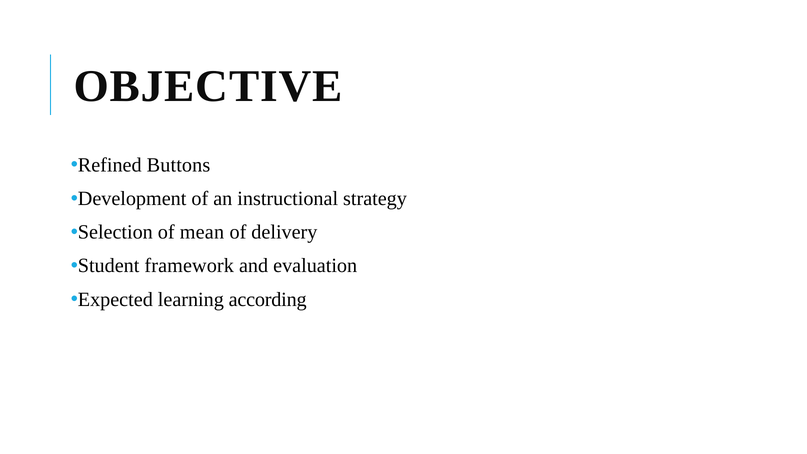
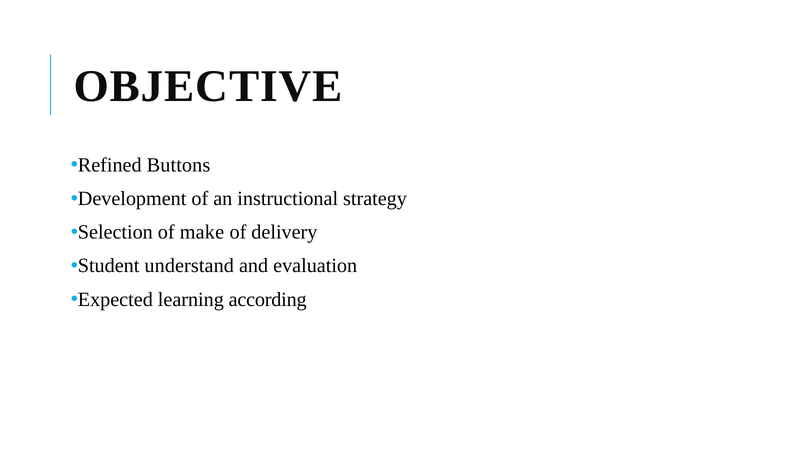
mean: mean -> make (202, 232)
framework: framework -> understand (189, 266)
